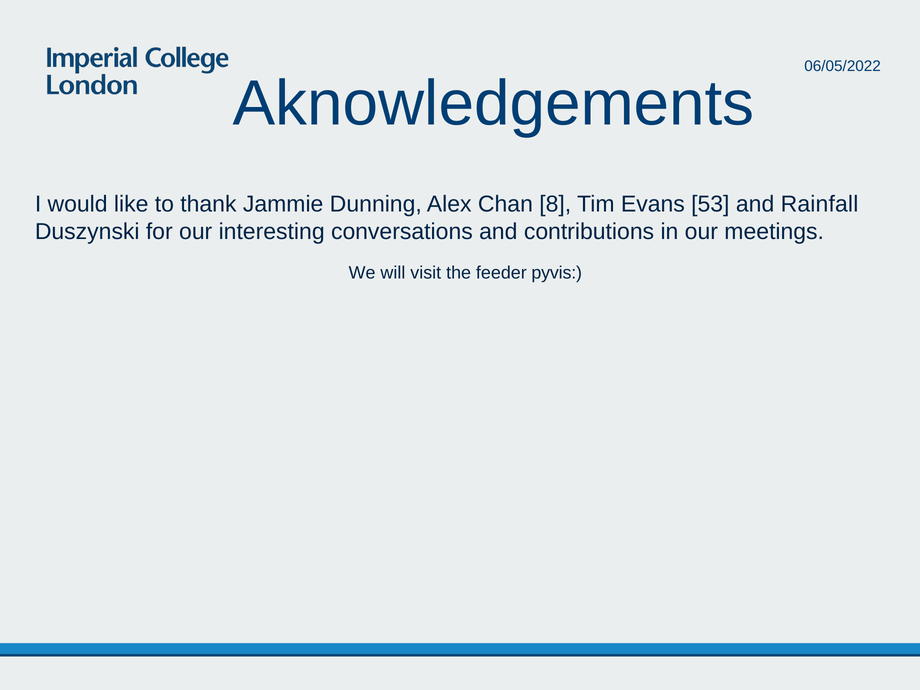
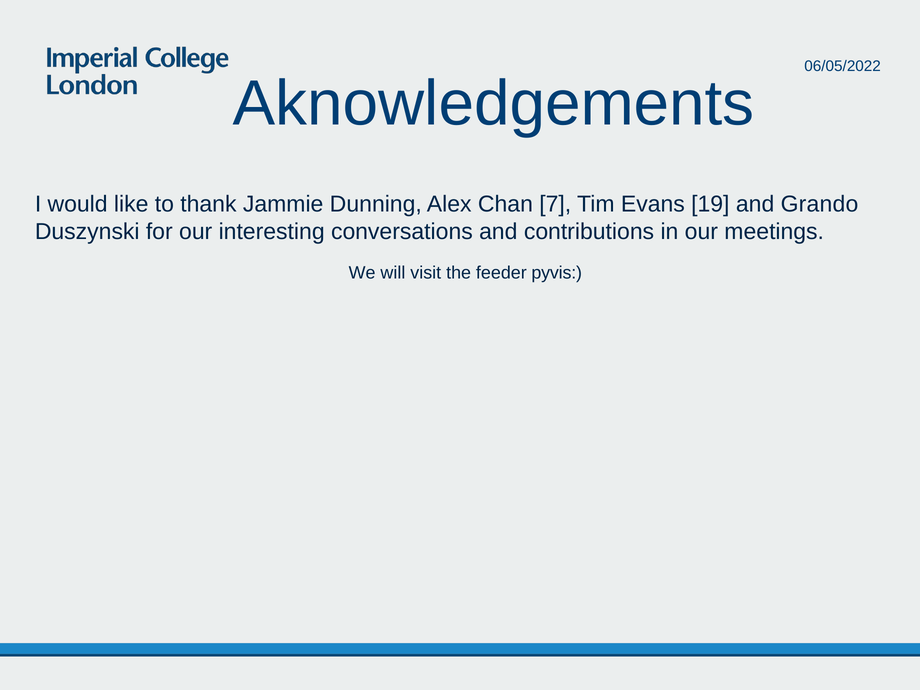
8: 8 -> 7 (555, 204)
53: 53 -> 19 (710, 204)
Rainfall: Rainfall -> Grando (819, 204)
